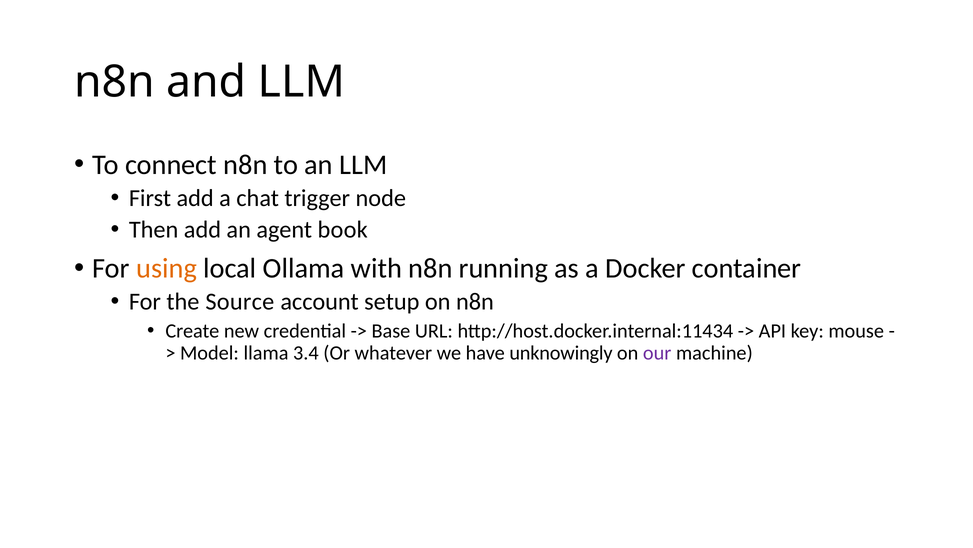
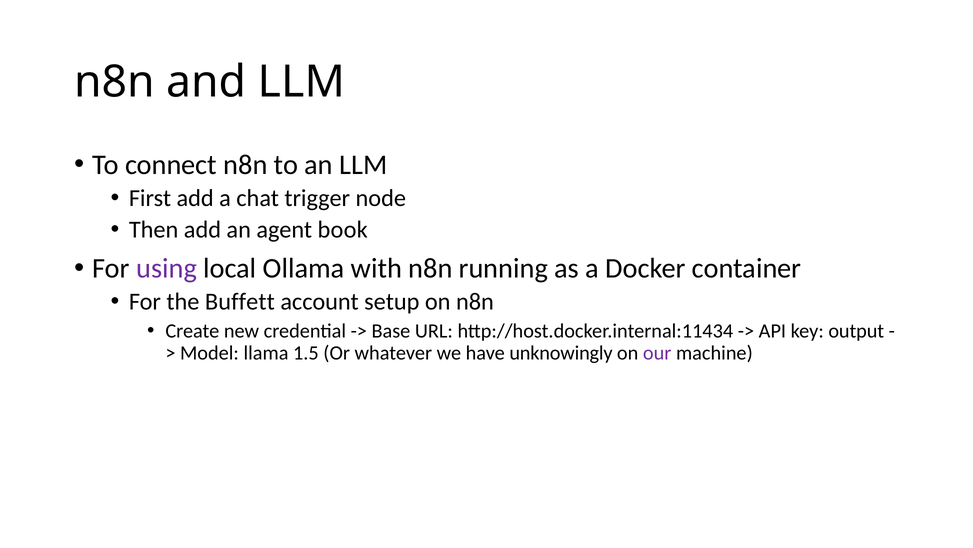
using colour: orange -> purple (167, 268)
Source: Source -> Buffett (240, 301)
mouse: mouse -> output (856, 331)
3.4: 3.4 -> 1.5 (306, 353)
